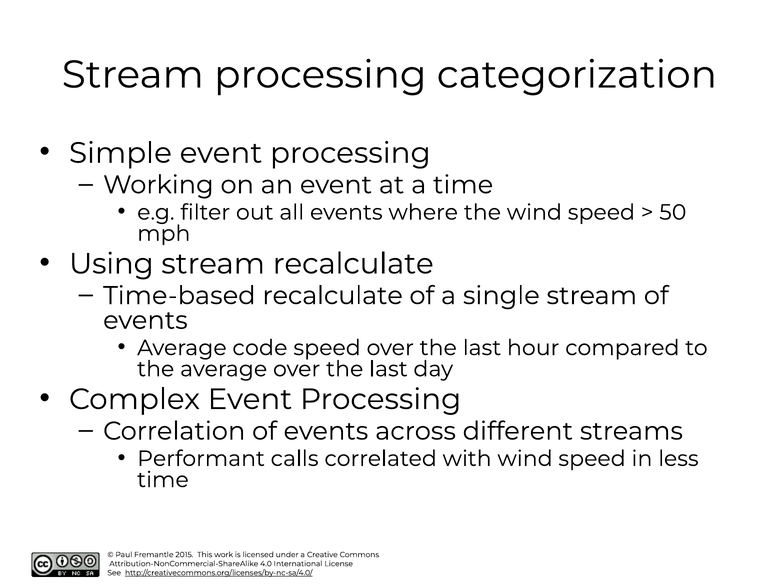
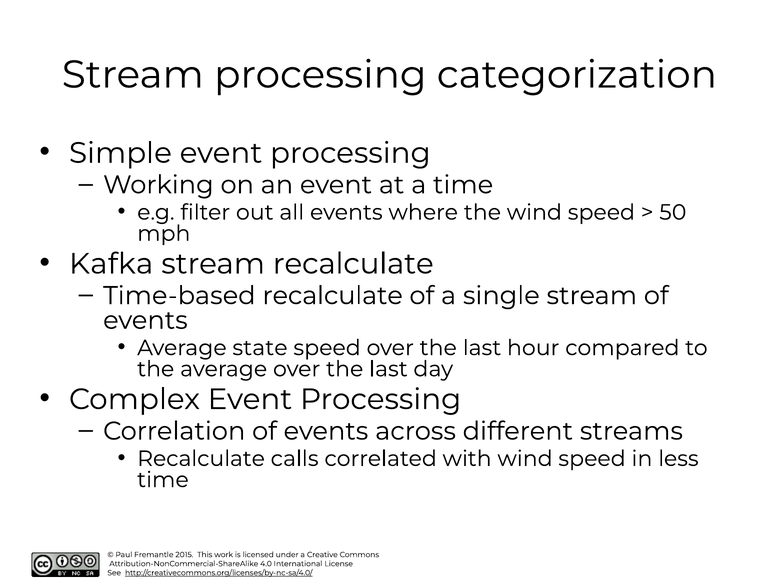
Using: Using -> Kafka (111, 264)
code: code -> state (260, 348)
Performant: Performant -> Recalculate (201, 459)
